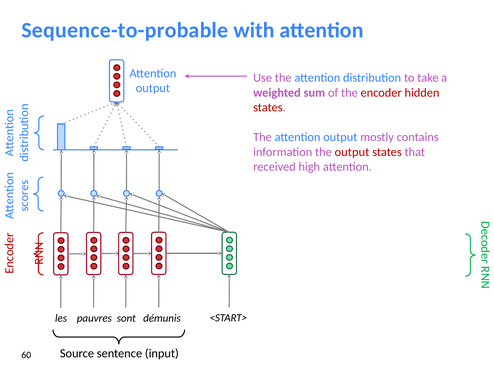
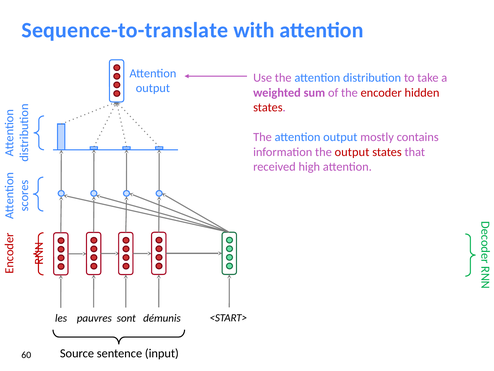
Sequence-to-probable: Sequence-to-probable -> Sequence-to-translate (125, 30)
